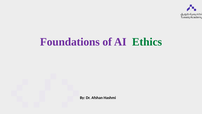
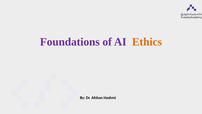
Ethics colour: green -> orange (147, 42)
